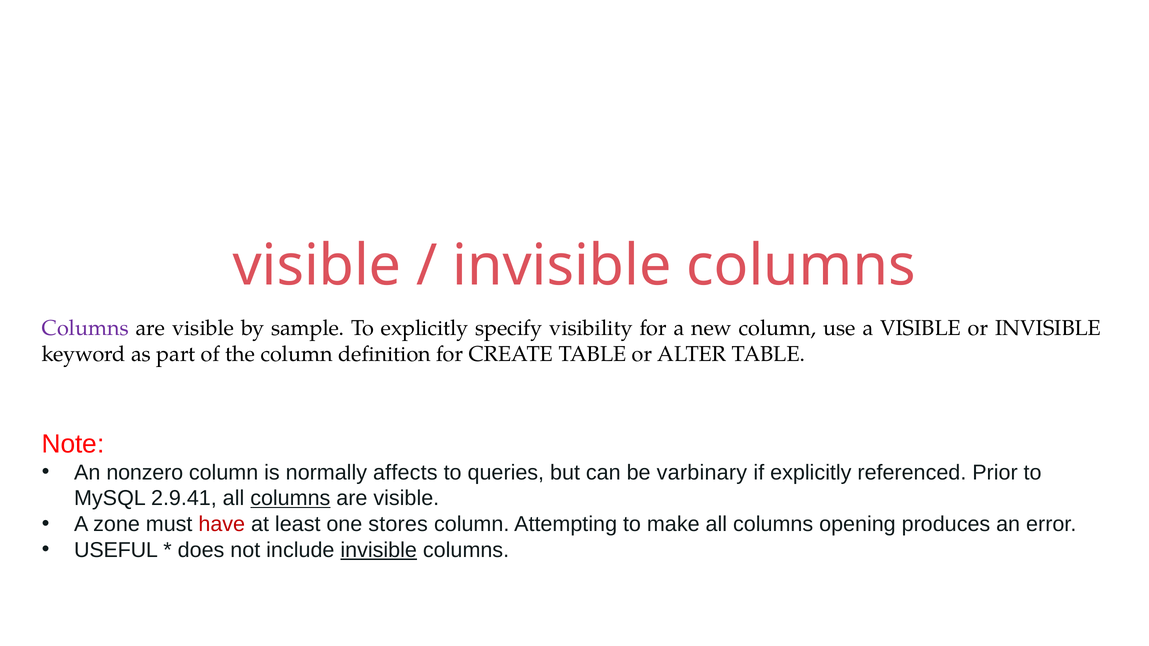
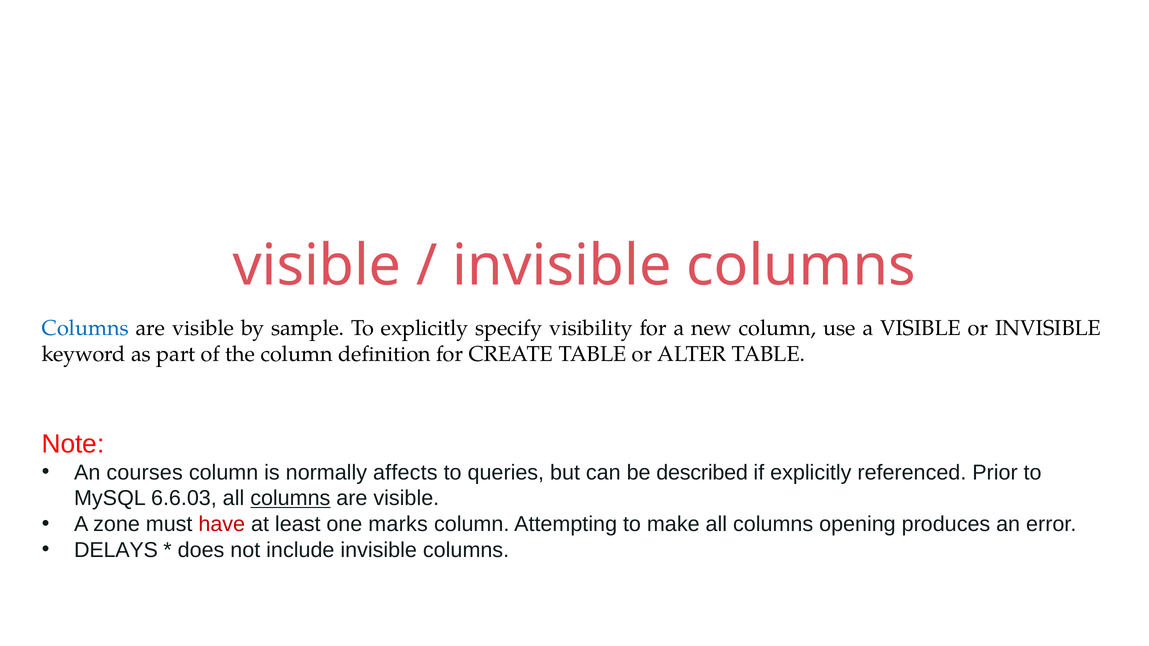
Columns colour: purple -> blue (85, 328)
nonzero: nonzero -> courses (145, 473)
varbinary: varbinary -> described (702, 473)
2.9.41: 2.9.41 -> 6.6.03 (184, 499)
stores: stores -> marks (398, 524)
USEFUL: USEFUL -> DELAYS (116, 550)
invisible underline: present -> none (379, 550)
